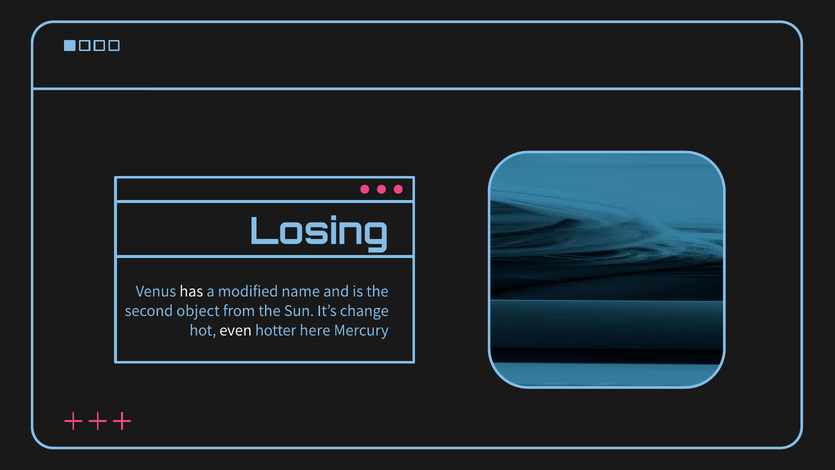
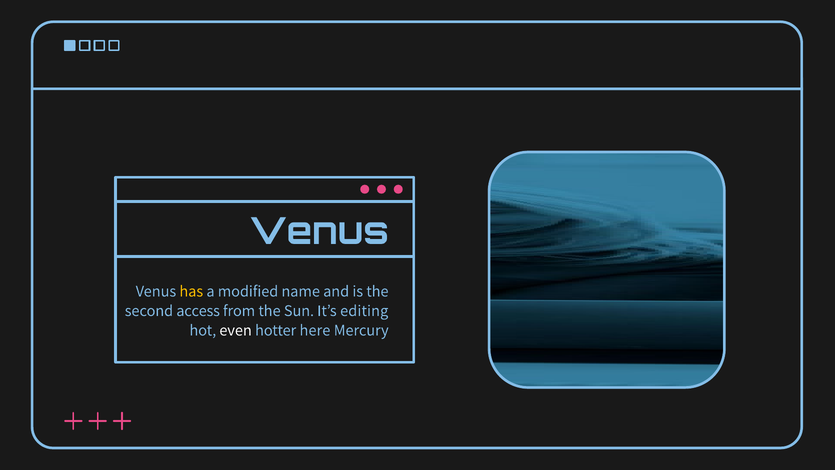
Losing: Losing -> Venus (319, 231)
has colour: white -> yellow (191, 291)
object: object -> access (198, 310)
change: change -> editing (364, 310)
